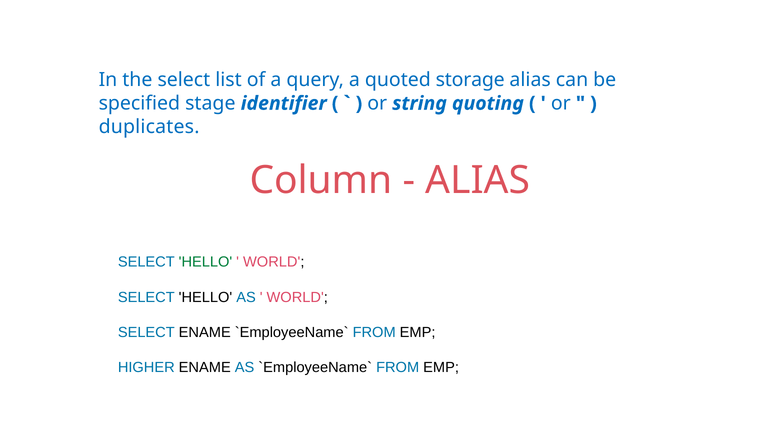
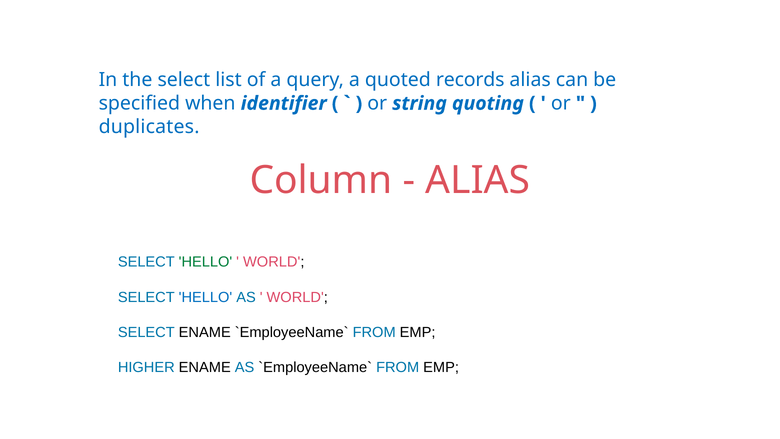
storage: storage -> records (470, 80)
stage: stage -> when (210, 103)
HELLO colour: black -> blue (205, 297)
